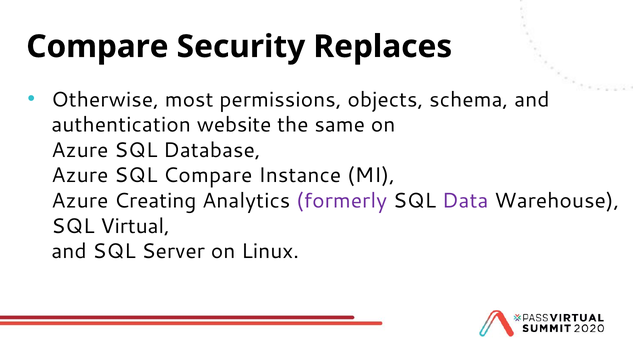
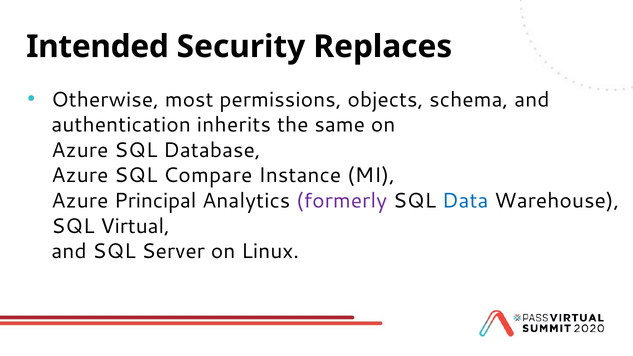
Compare: Compare -> Intended (98, 47)
website: website -> inherits (234, 125)
Creating: Creating -> Principal (155, 201)
Data colour: purple -> blue (465, 201)
